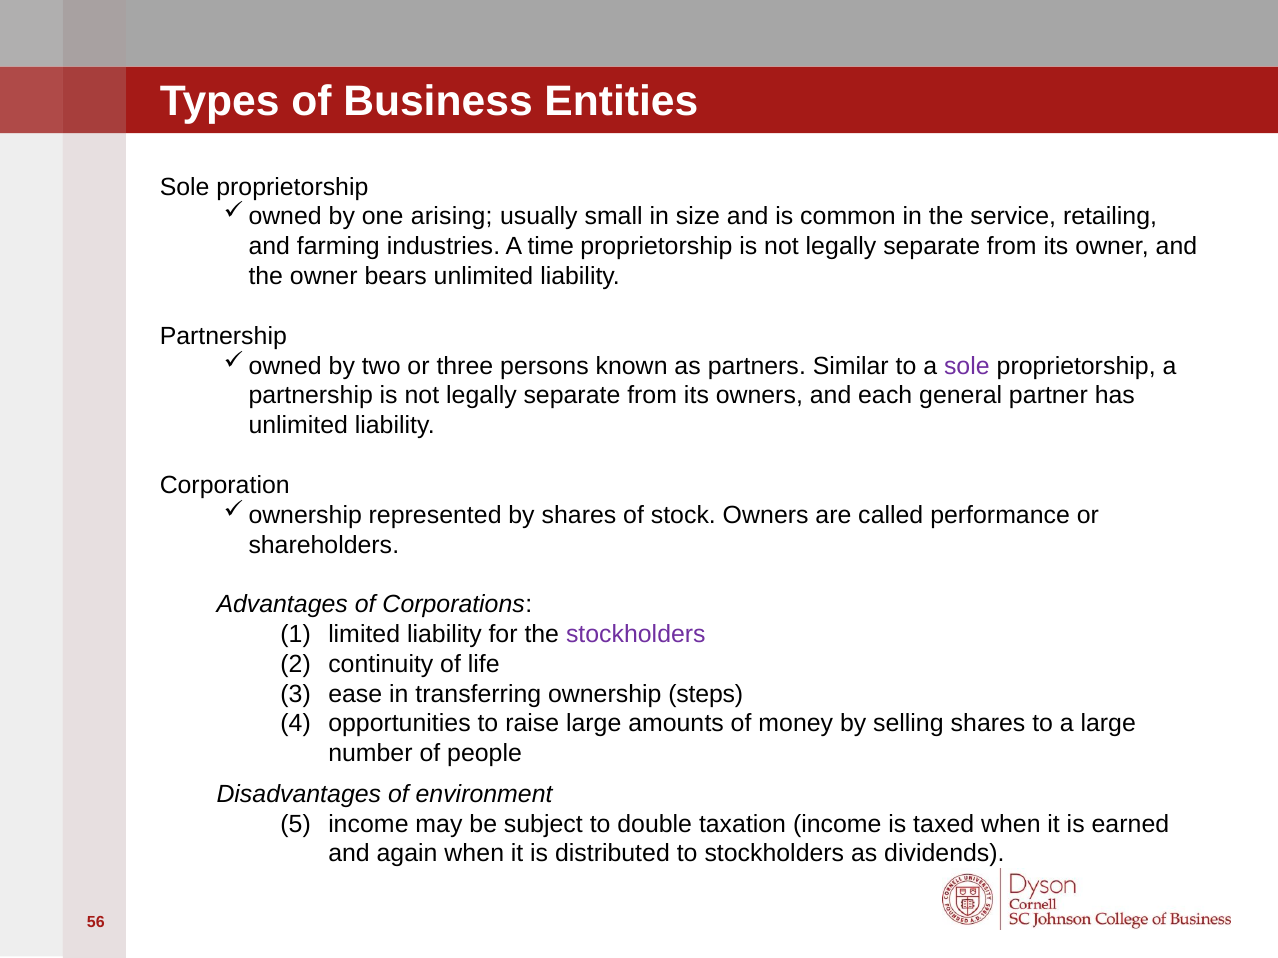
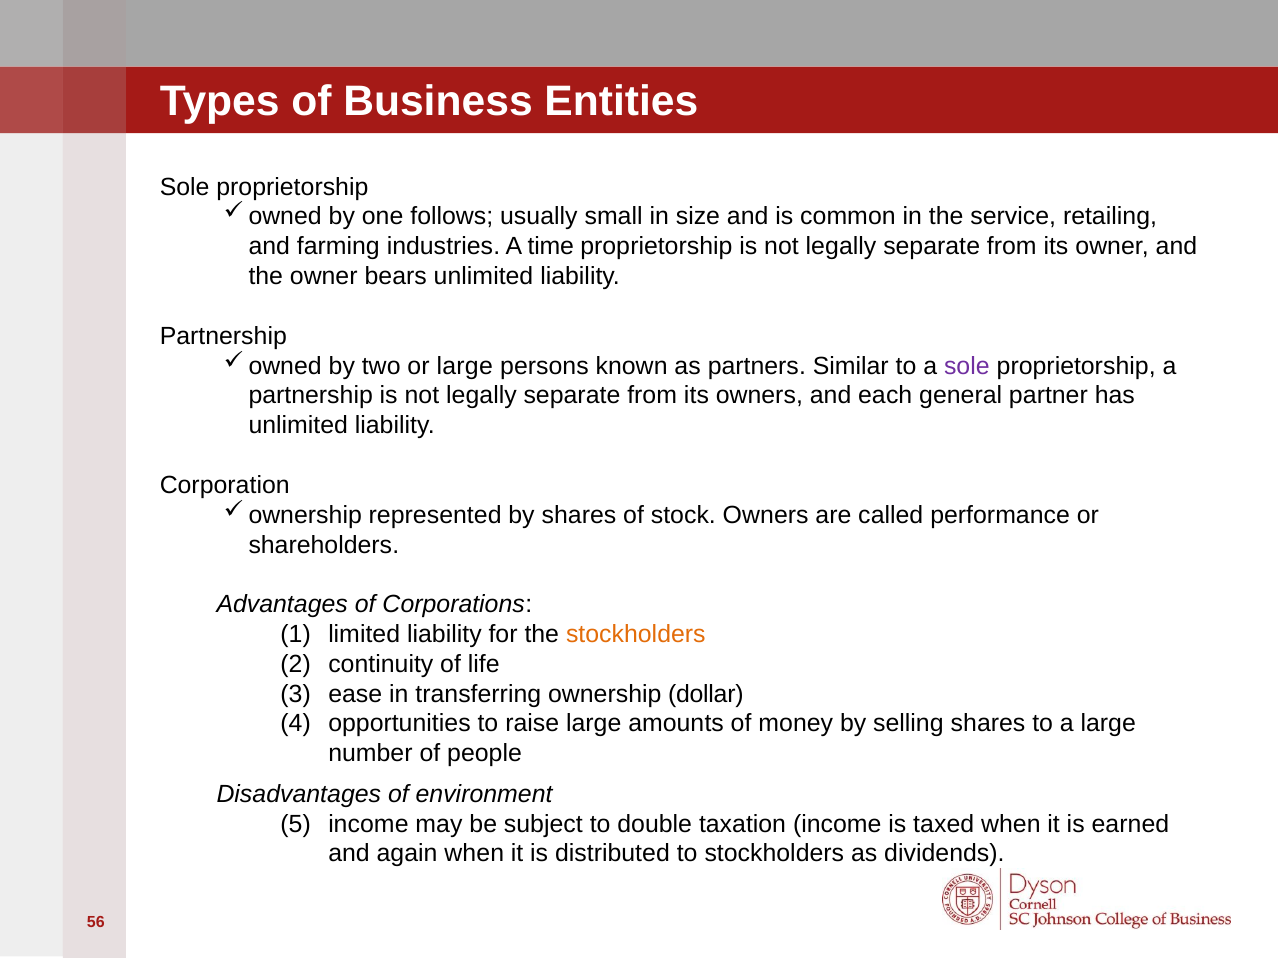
arising: arising -> follows (452, 217)
or three: three -> large (465, 366)
stockholders colour: purple -> orange (636, 635)
steps: steps -> dollar (706, 694)
